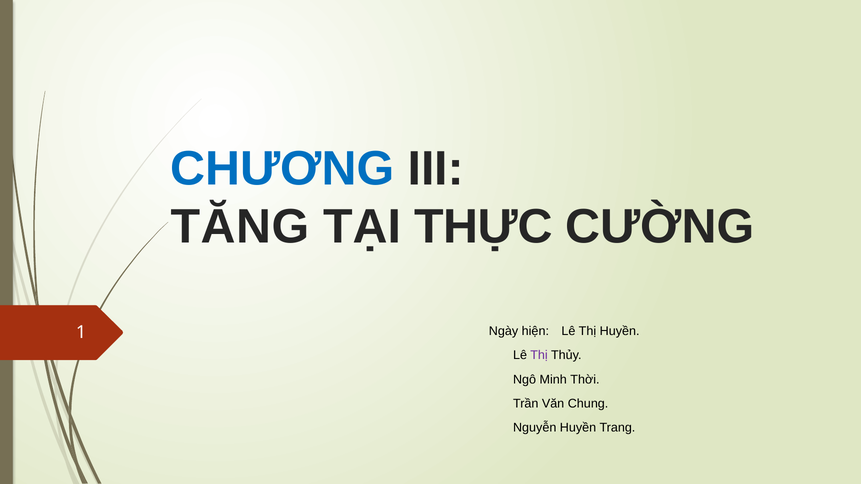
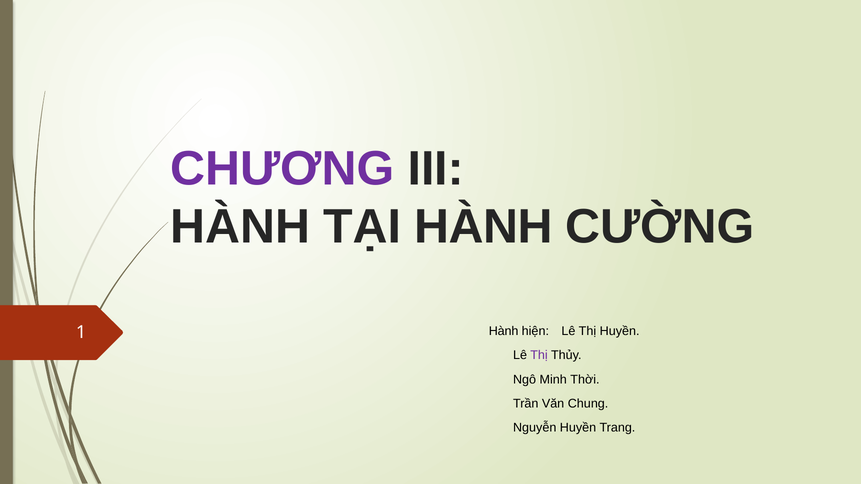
CHƯƠNG colour: blue -> purple (282, 169)
TĂNG: TĂNG -> HÀNH (240, 227)
TẠI THỰC: THỰC -> HÀNH (483, 227)
Ngày: Ngày -> Hành (504, 332)
